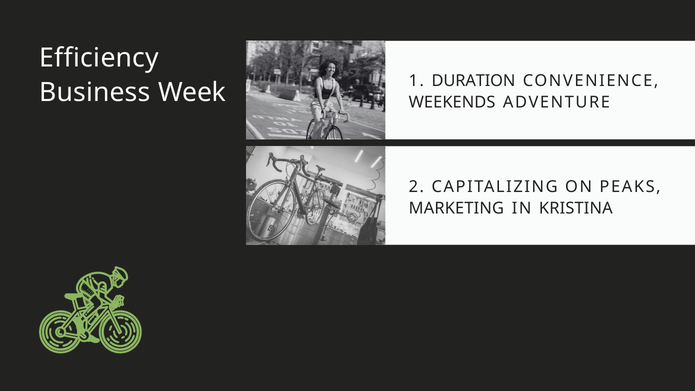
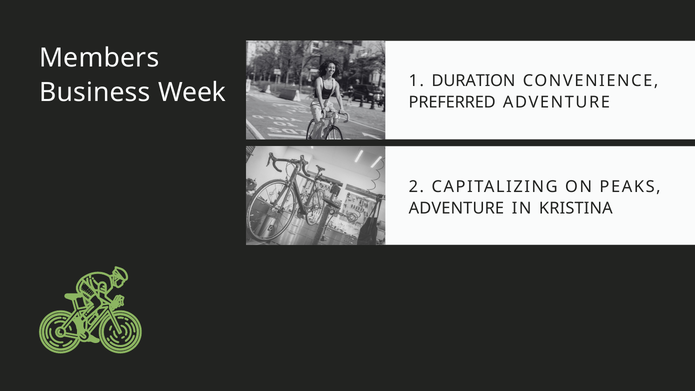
Efficiency: Efficiency -> Members (99, 58)
WEEKENDS: WEEKENDS -> PREFERRED (452, 102)
MARKETING: MARKETING -> ADVENTURE (456, 208)
